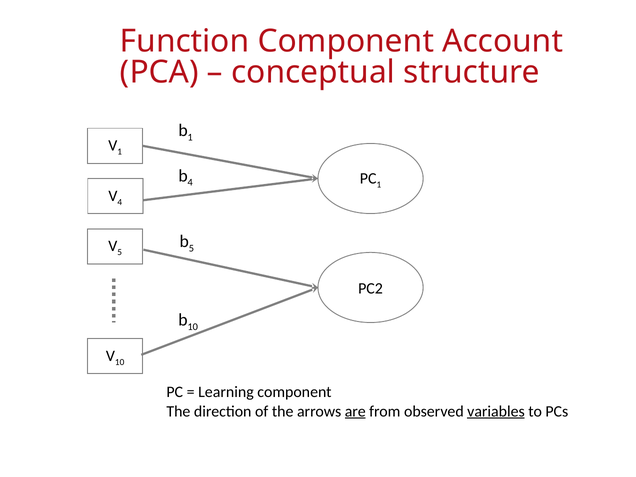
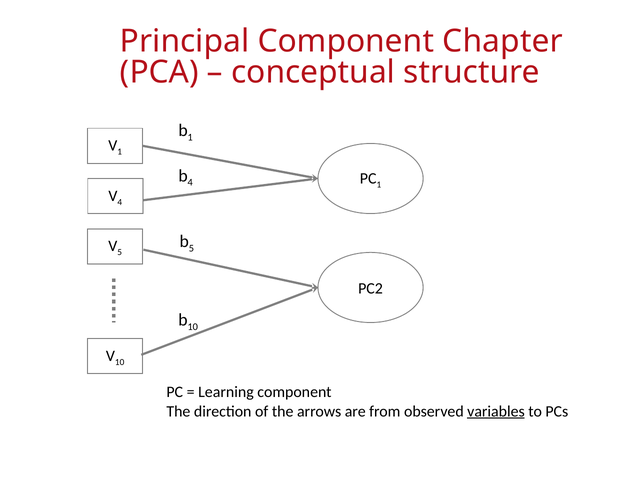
Function: Function -> Principal (185, 41)
Account: Account -> Chapter (503, 41)
are underline: present -> none (355, 411)
